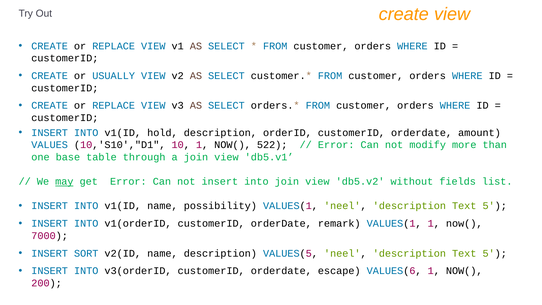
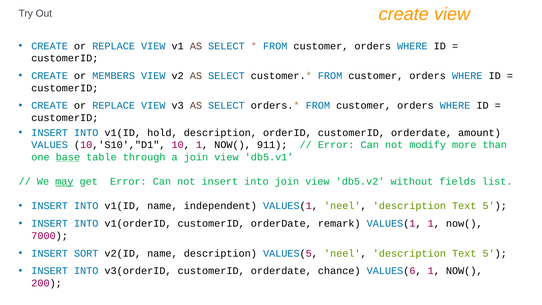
USUALLY: USUALLY -> MEMBERS (114, 76)
522: 522 -> 911 (272, 145)
base underline: none -> present (68, 157)
possibility: possibility -> independent (220, 206)
escape: escape -> chance (339, 271)
